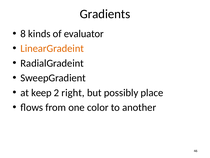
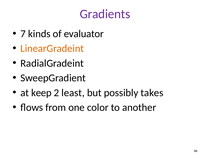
Gradients colour: black -> purple (105, 14)
8: 8 -> 7 (23, 34)
right: right -> least (73, 92)
place: place -> takes (152, 92)
